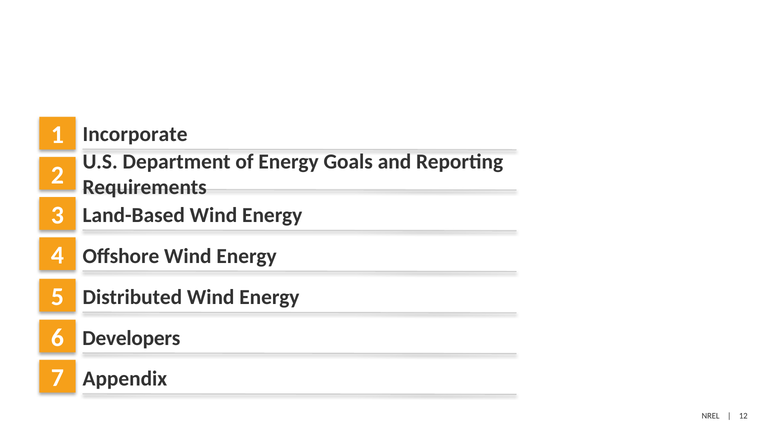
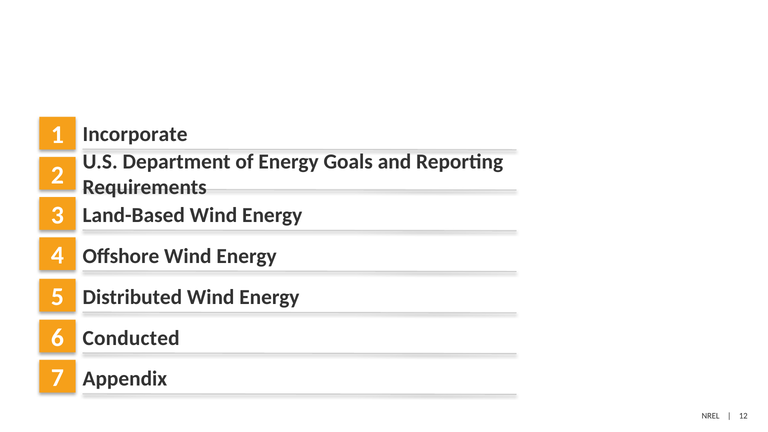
Developers: Developers -> Conducted (131, 338)
